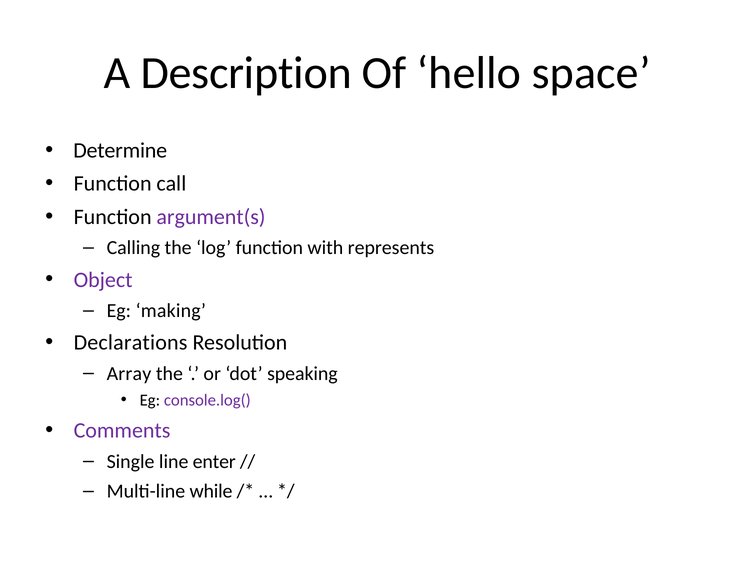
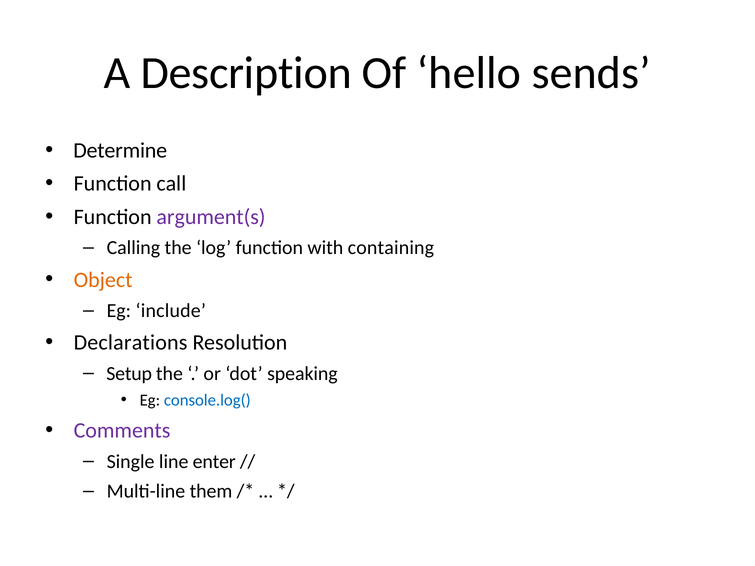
space: space -> sends (591, 73)
represents: represents -> containing (391, 248)
Object colour: purple -> orange (103, 280)
making: making -> include (171, 311)
Array: Array -> Setup (129, 374)
console.log( colour: purple -> blue (207, 401)
while: while -> them (211, 492)
